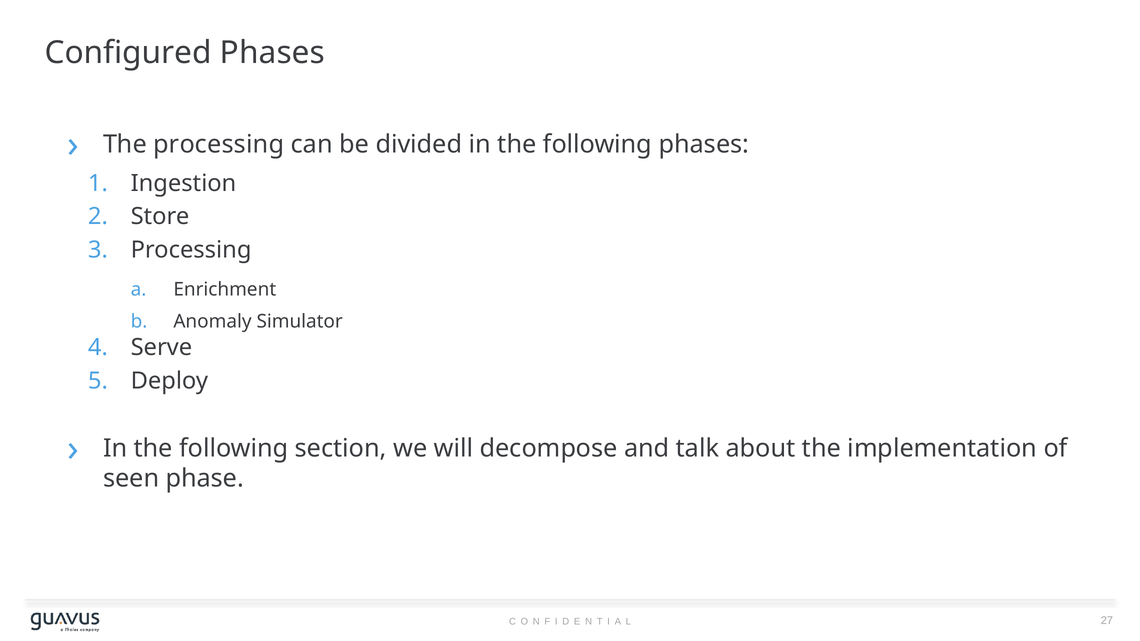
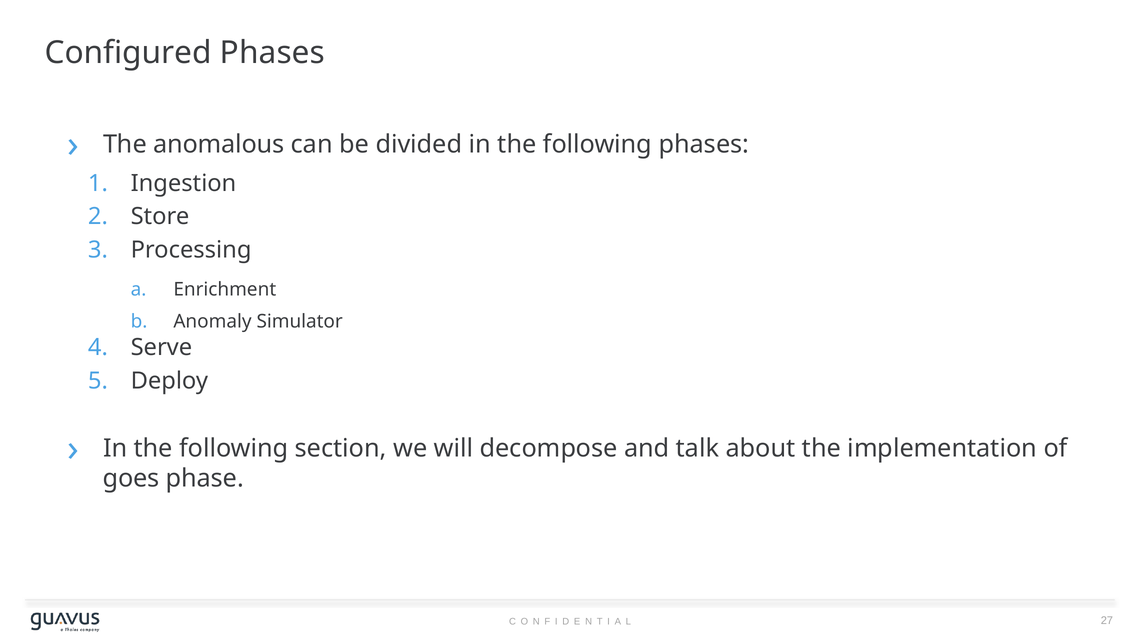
The processing: processing -> anomalous (219, 144)
seen: seen -> goes (131, 479)
